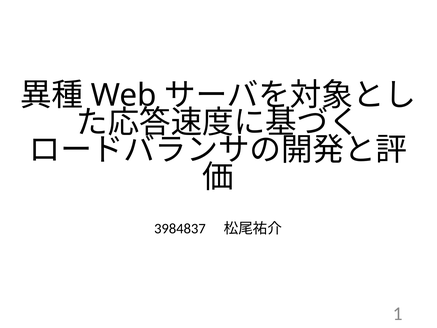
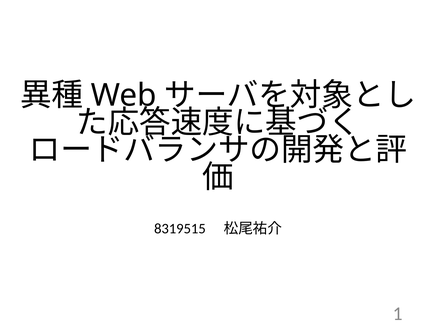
3984837: 3984837 -> 8319515 (180, 229)
